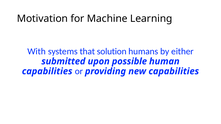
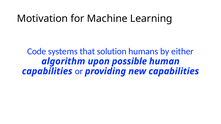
With: With -> Code (37, 52)
submitted: submitted -> algorithm (63, 61)
